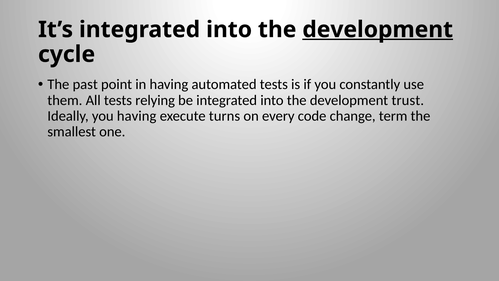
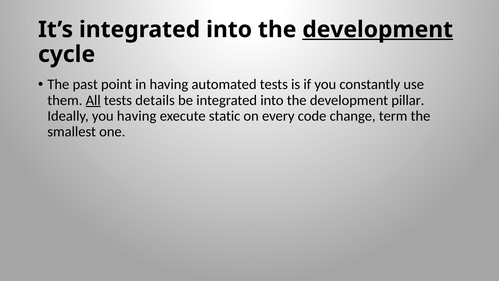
All underline: none -> present (93, 100)
relying: relying -> details (155, 100)
trust: trust -> pillar (408, 100)
turns: turns -> static (225, 116)
